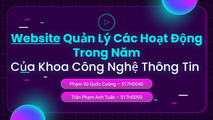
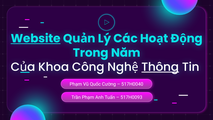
Thông underline: none -> present (160, 67)
